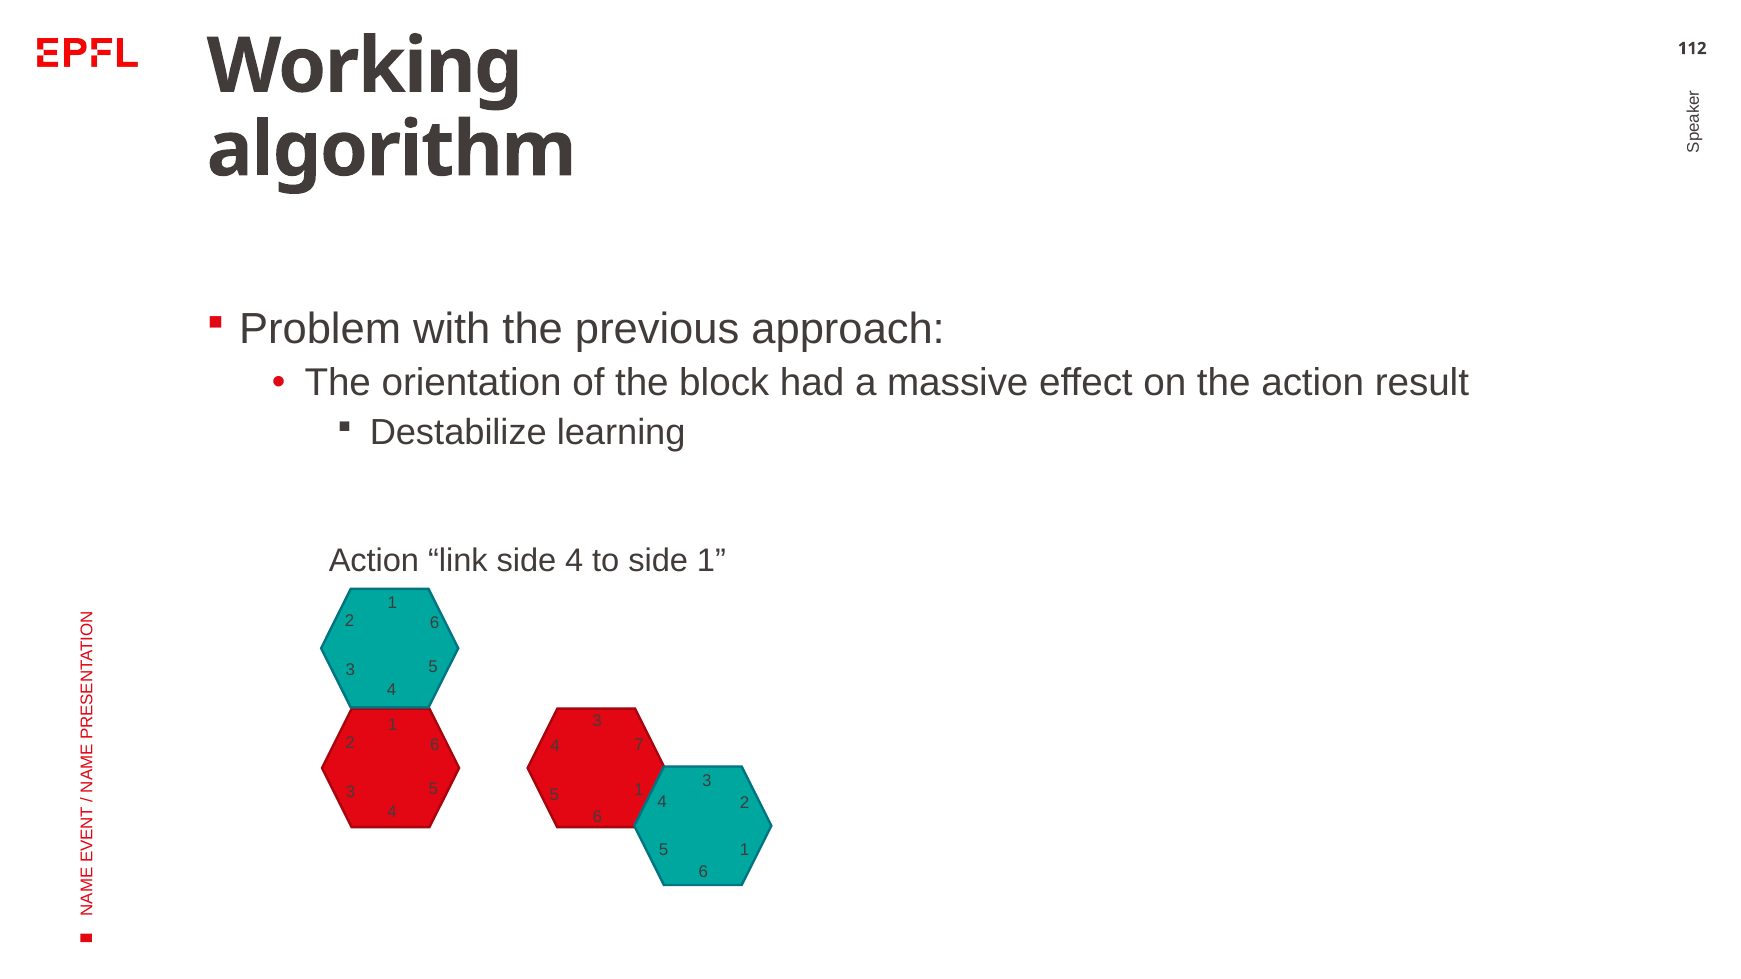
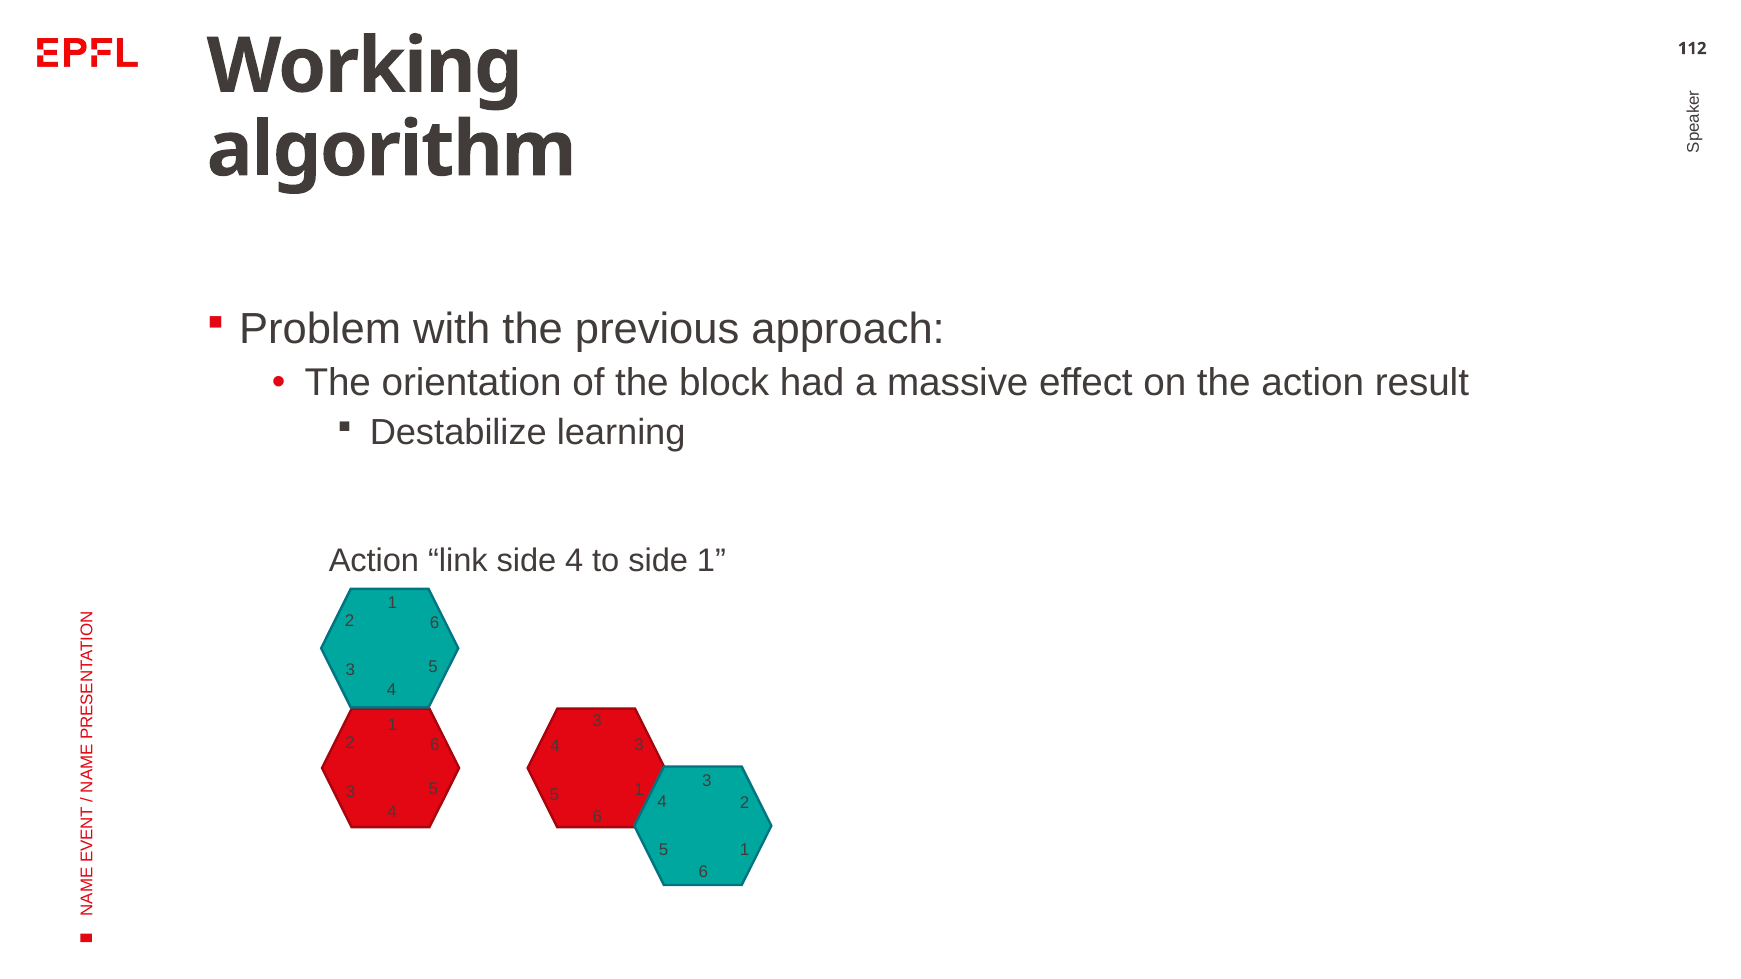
4 7: 7 -> 3 (639, 745)
